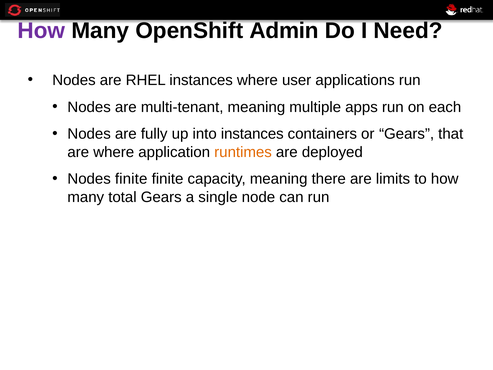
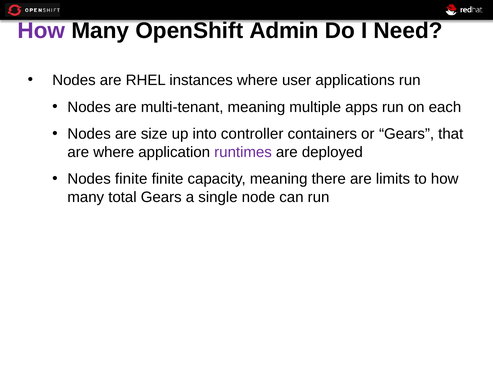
fully: fully -> size (154, 134)
into instances: instances -> controller (252, 134)
runtimes colour: orange -> purple (243, 152)
